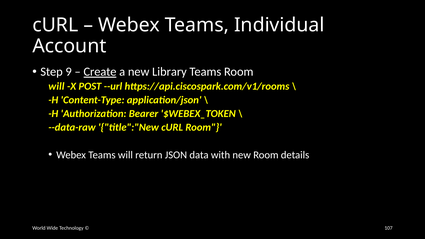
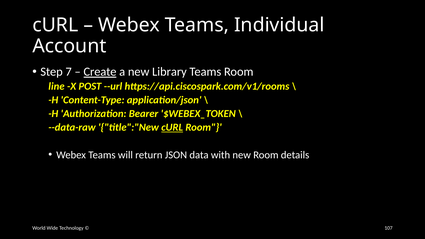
9: 9 -> 7 (69, 72)
will: will -> line (56, 86)
cURL underline: none -> present (172, 128)
